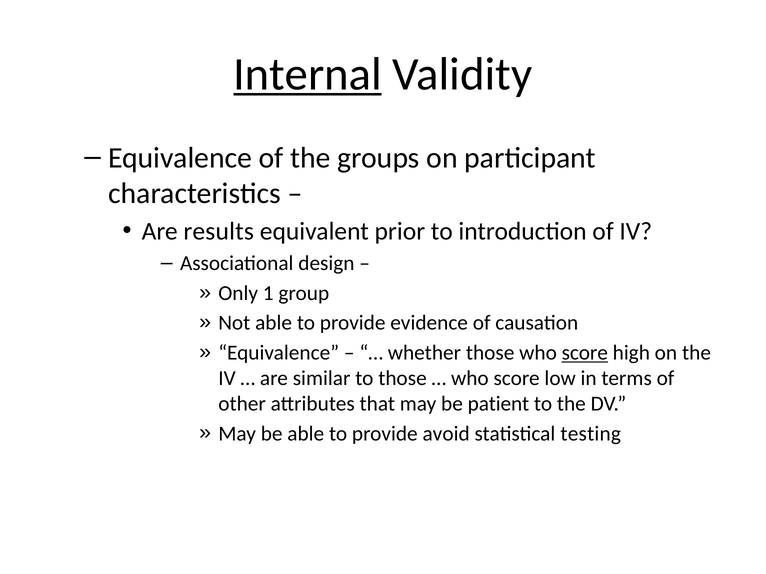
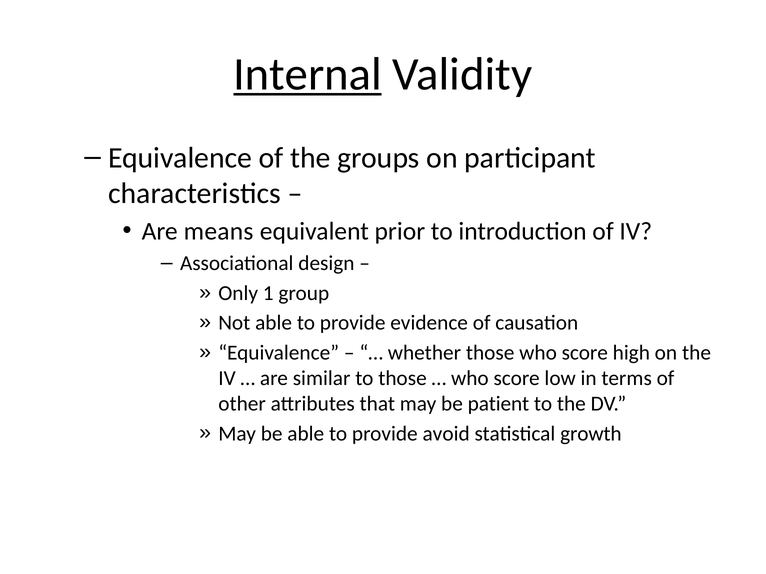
results: results -> means (219, 232)
score underline: present -> none (585, 353)
testing: testing -> growth (591, 434)
